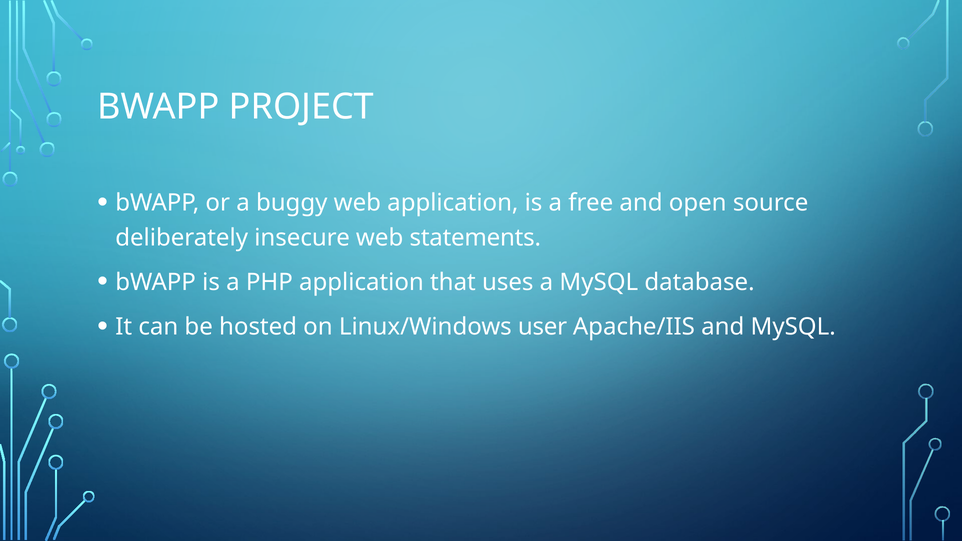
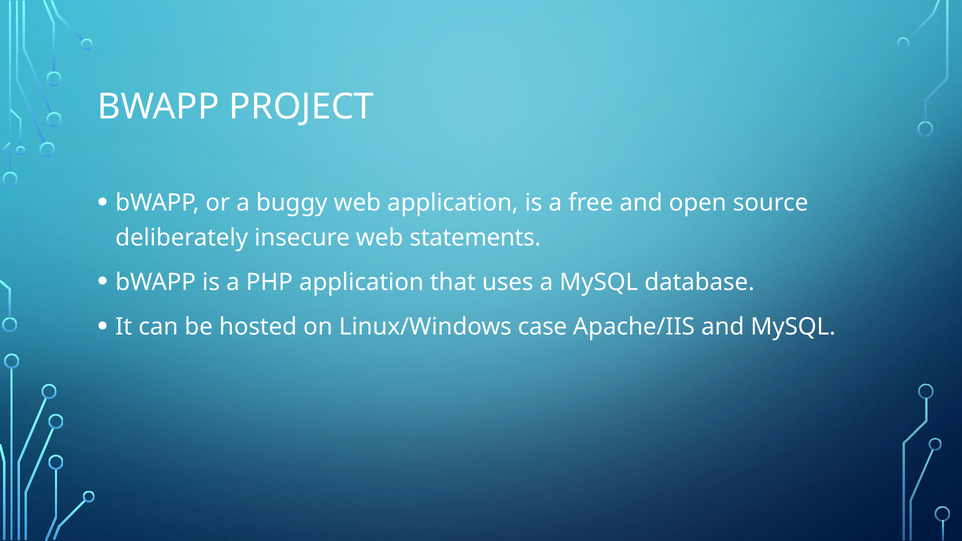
user: user -> case (542, 327)
